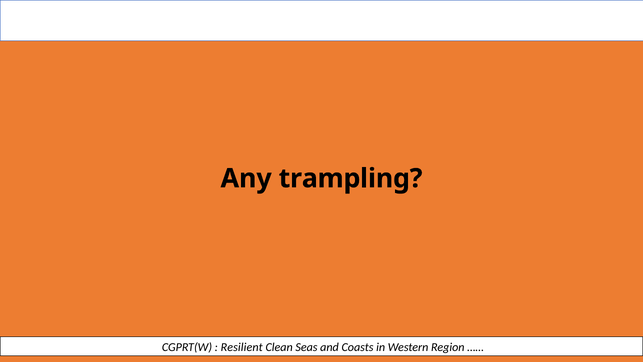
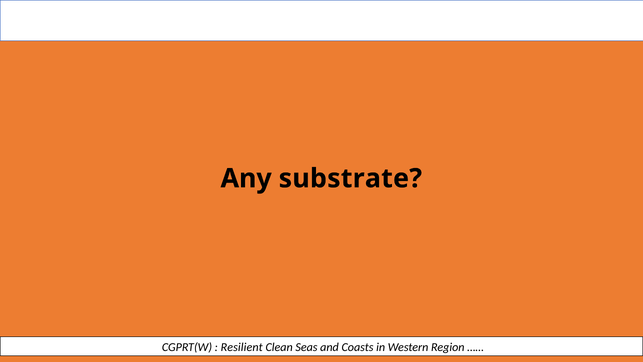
trampling: trampling -> substrate (350, 178)
